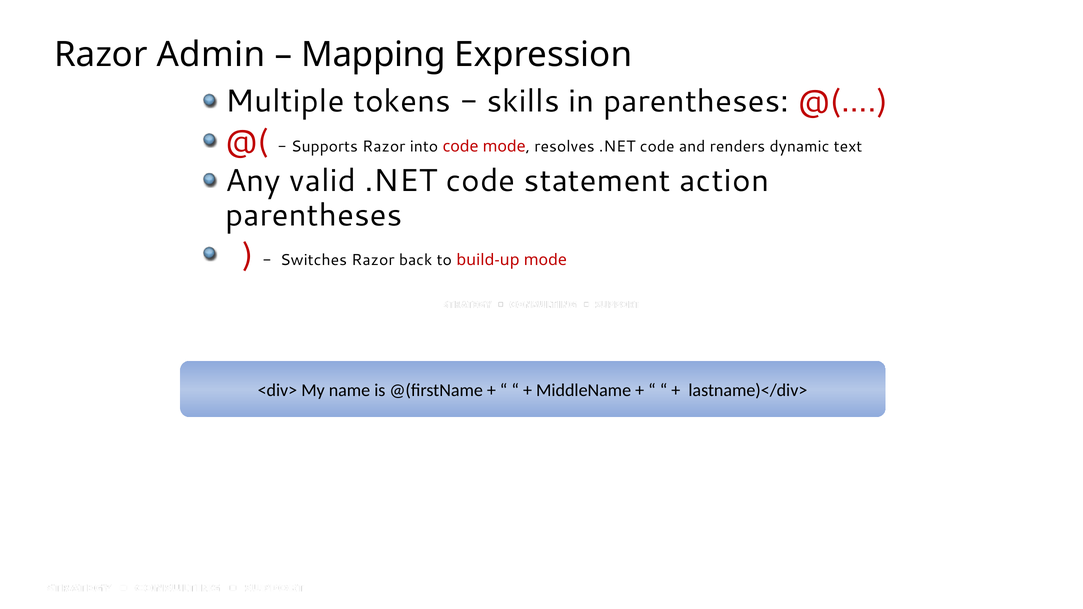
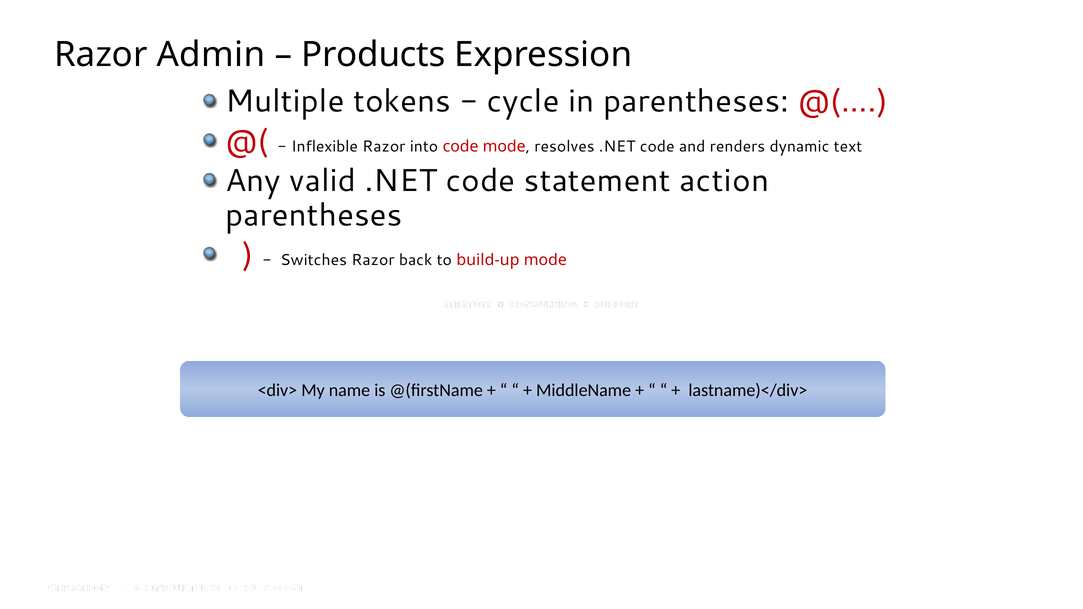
Mapping: Mapping -> Products (373, 55)
skills: skills -> cycle (523, 102)
Supports: Supports -> Inflexible (325, 147)
